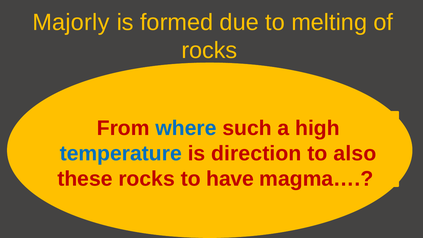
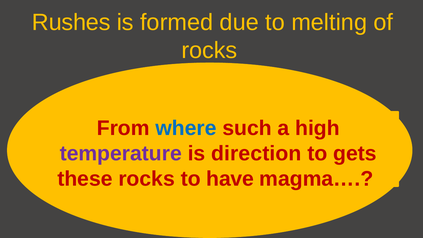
Majorly: Majorly -> Rushes (71, 22)
temperature colour: blue -> purple (121, 154)
also: also -> gets (355, 154)
